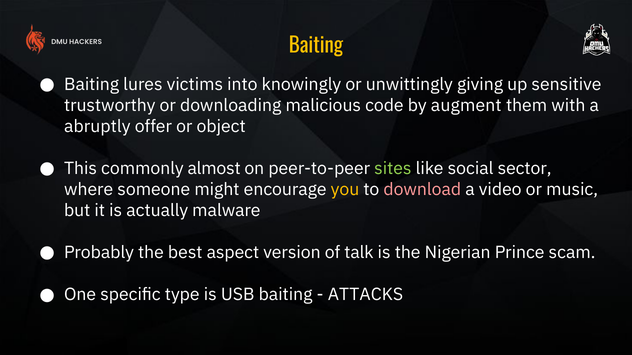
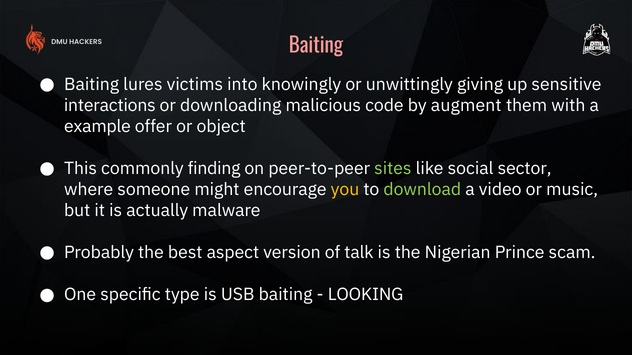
Baiting colour: yellow -> pink (316, 46)
trustworthy: trustworthy -> interactions (110, 105)
abruptly: abruptly -> example (97, 127)
almost: almost -> finding (214, 169)
download colour: pink -> light green (422, 190)
ATTACKS: ATTACKS -> LOOKING (366, 295)
